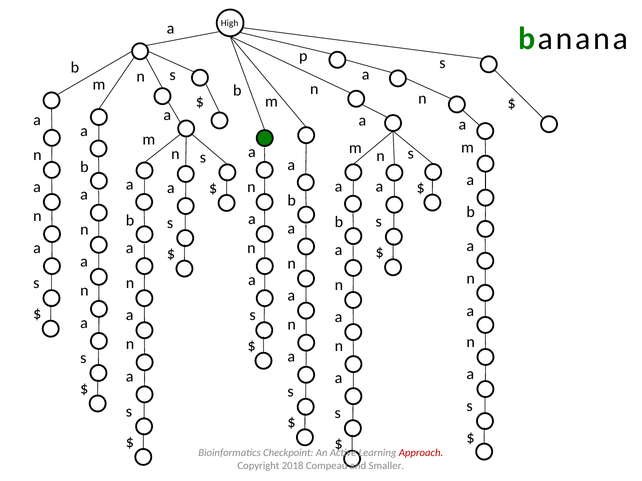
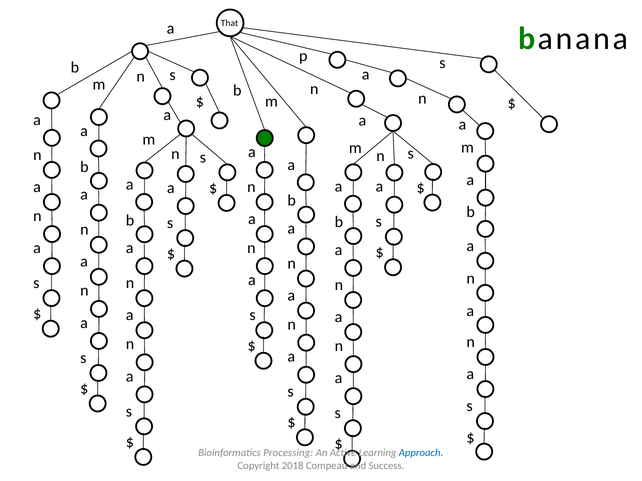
High: High -> That (230, 23)
Checkpoint: Checkpoint -> Processing (288, 453)
Approach colour: red -> blue (421, 453)
Smaller: Smaller -> Success (386, 466)
